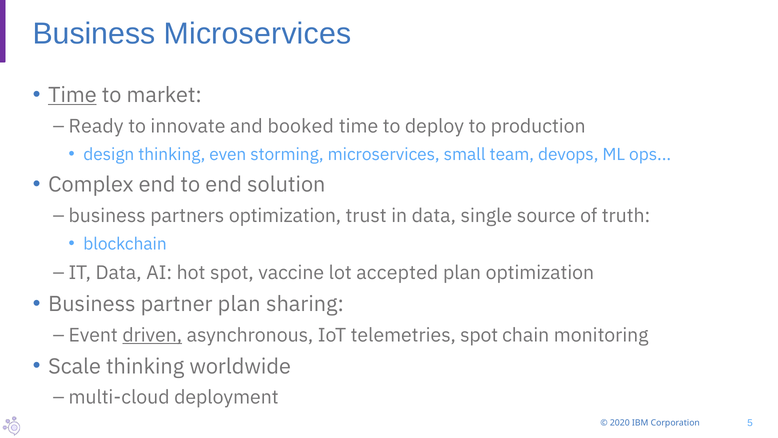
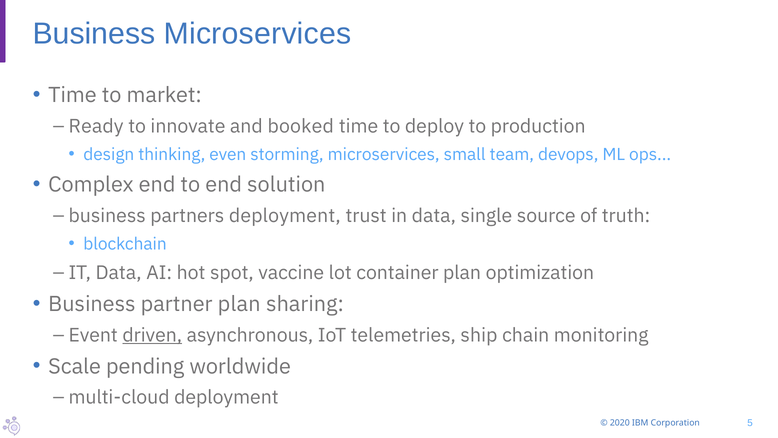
Time underline: present -> none (72, 95)
partners optimization: optimization -> deployment (285, 216)
accepted: accepted -> container (397, 273)
telemetries spot: spot -> ship (479, 335)
Scale thinking: thinking -> pending (145, 366)
